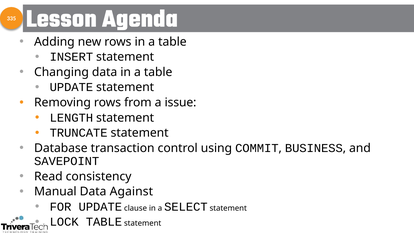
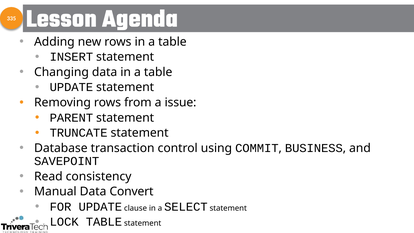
LENGTH: LENGTH -> PARENT (71, 118)
Against: Against -> Convert (132, 191)
